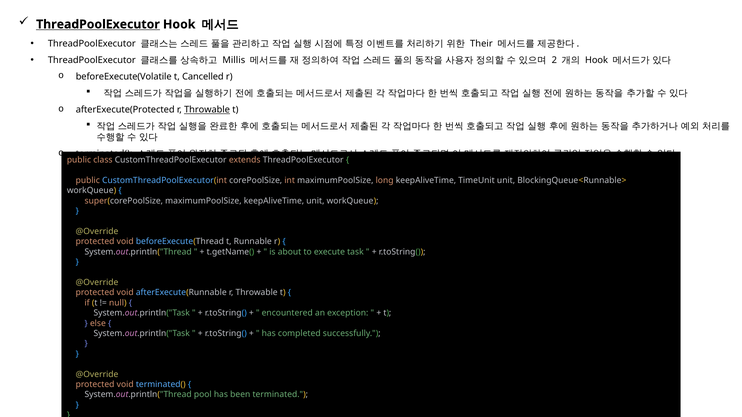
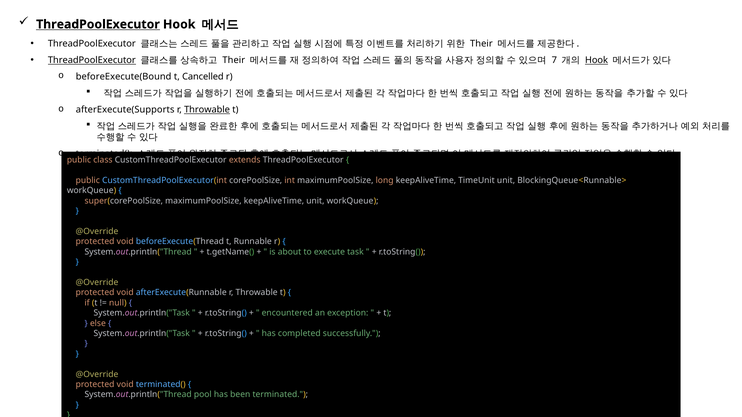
ThreadPoolExecutor underline: none -> present (92, 60)
Millis: Millis -> Their (234, 60)
2: 2 -> 7 (554, 60)
Hook underline: none -> present (597, 60)
beforeExecute(Volatile: beforeExecute(Volatile -> beforeExecute(Bound (124, 77)
afterExecute(Protected: afterExecute(Protected -> afterExecute(Supports (125, 110)
